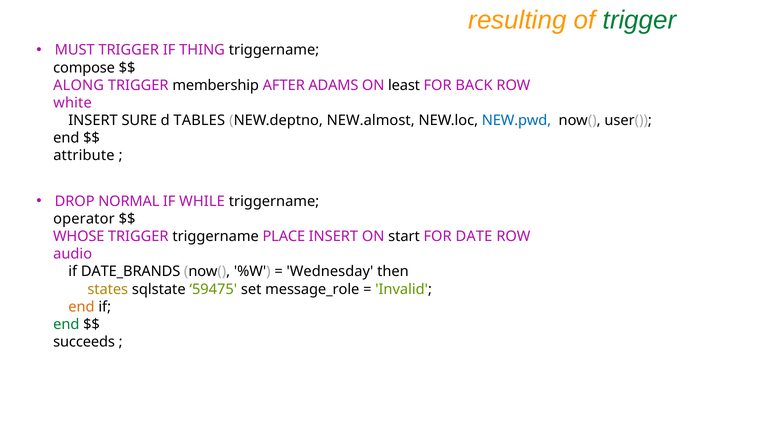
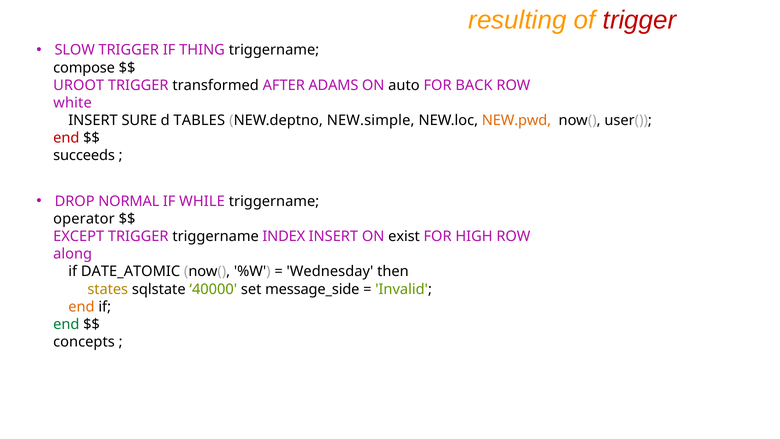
trigger colour: green -> red (640, 20)
MUST: MUST -> SLOW (75, 50)
ALONG: ALONG -> UROOT (79, 85)
membership: membership -> transformed (216, 85)
least: least -> auto (404, 85)
NEW.almost: NEW.almost -> NEW.simple (371, 120)
NEW.pwd colour: blue -> orange (517, 120)
end colour: black -> red (66, 138)
attribute: attribute -> succeeds (84, 155)
WHOSE: WHOSE -> EXCEPT (79, 236)
PLACE: PLACE -> INDEX (284, 236)
start: start -> exist (404, 236)
DATE: DATE -> HIGH (474, 236)
audio: audio -> along (73, 254)
DATE_BRANDS: DATE_BRANDS -> DATE_ATOMIC (131, 272)
59475: 59475 -> 40000 (213, 289)
message_role: message_role -> message_side (312, 289)
succeeds: succeeds -> concepts (84, 342)
